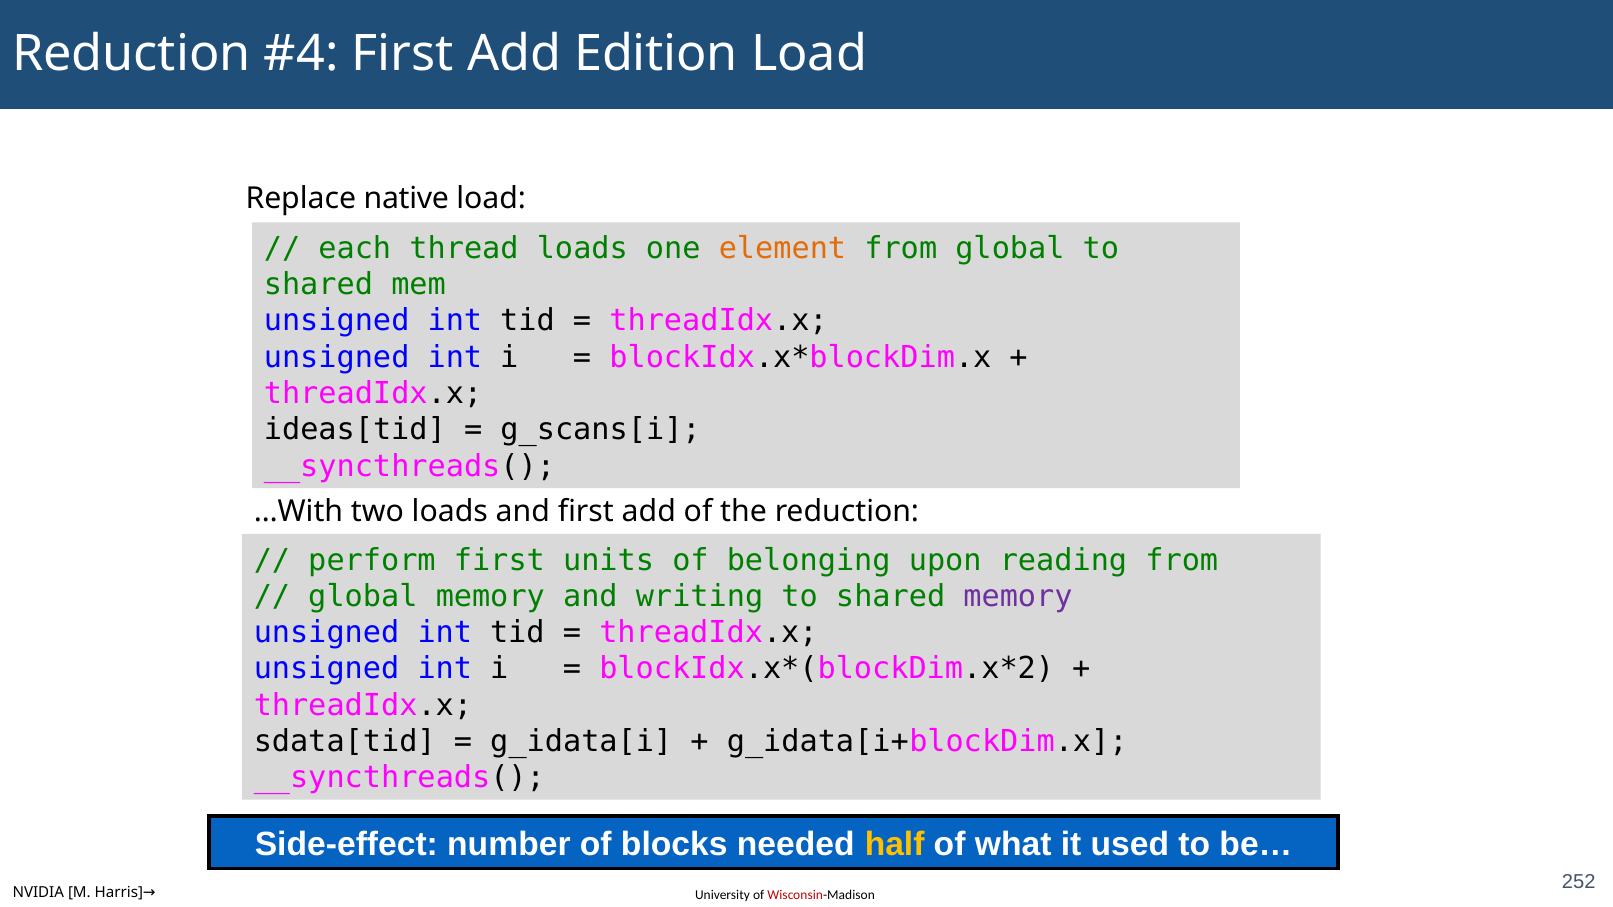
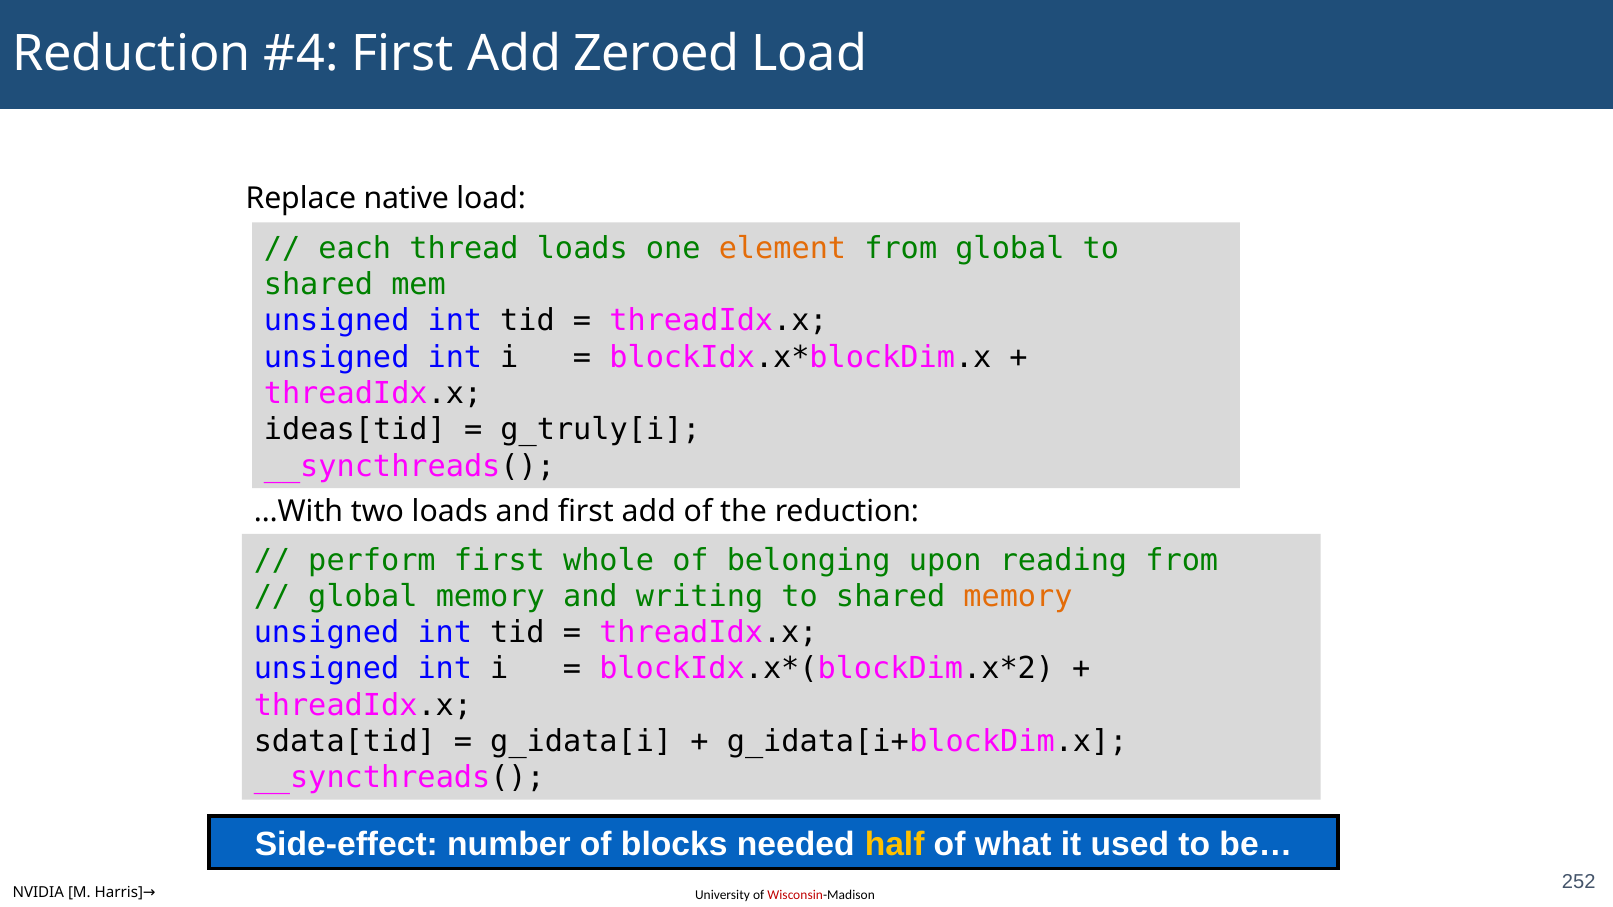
Edition: Edition -> Zeroed (656, 54)
g_scans[i: g_scans[i -> g_truly[i (601, 430)
units: units -> whole (609, 560)
memory colour: purple -> orange (1018, 597)
